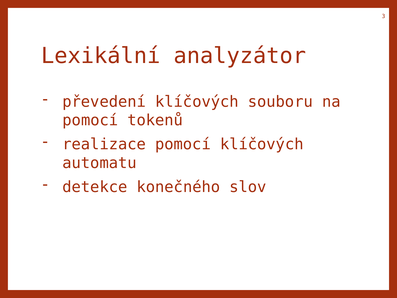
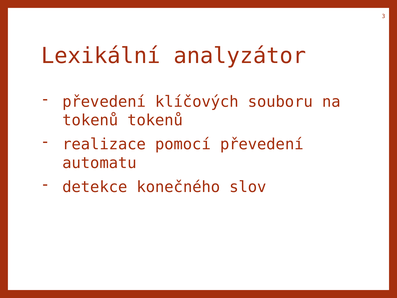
pomocí: pomocí -> tokenů (90, 120)
pomocí klíčových: klíčových -> převedení (262, 144)
